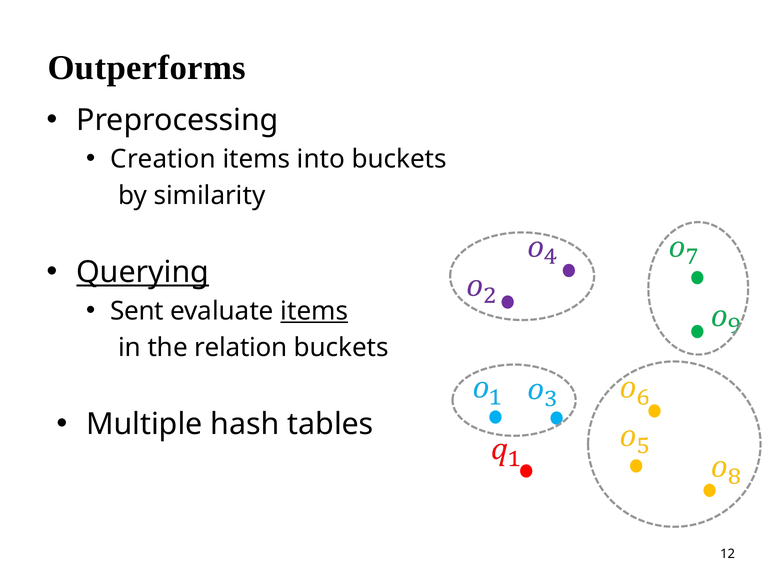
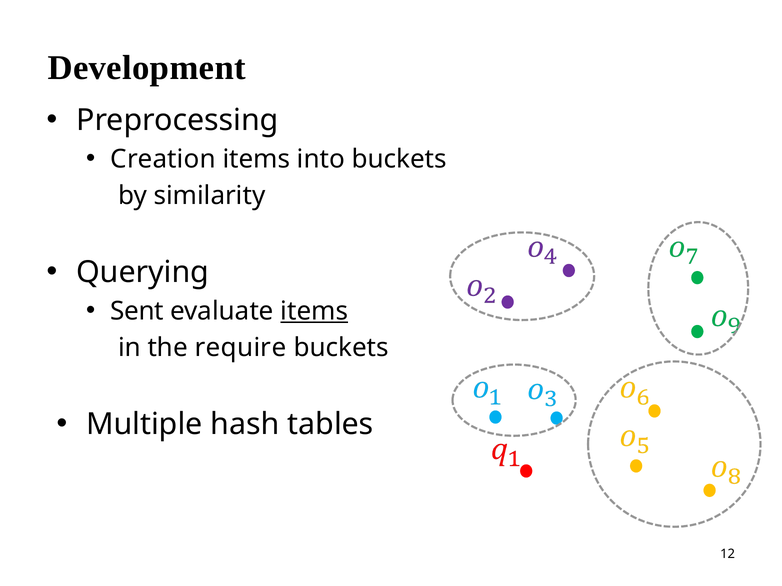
Outperforms: Outperforms -> Development (147, 68)
Querying underline: present -> none (143, 273)
relation: relation -> require (241, 348)
